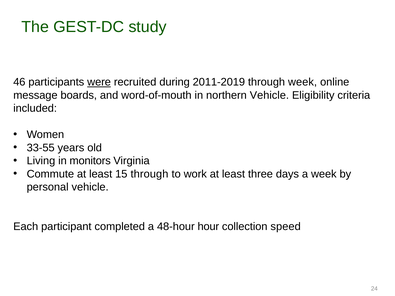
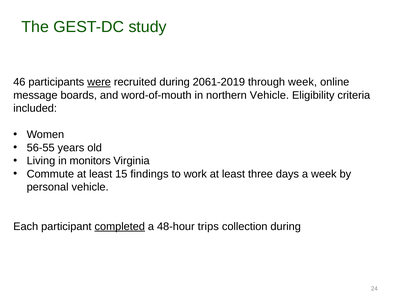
2011-2019: 2011-2019 -> 2061-2019 (219, 82)
33-55: 33-55 -> 56-55 (41, 148)
15 through: through -> findings (149, 174)
completed underline: none -> present (120, 227)
hour: hour -> trips (208, 227)
collection speed: speed -> during (286, 227)
